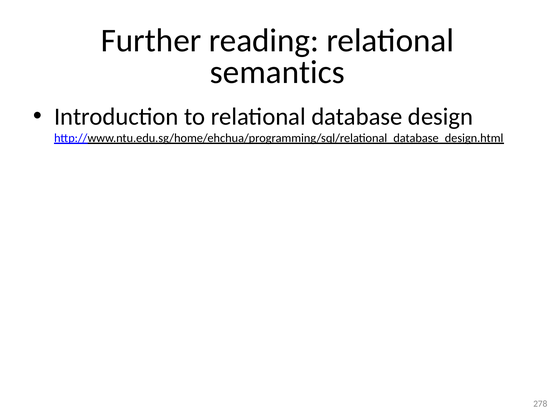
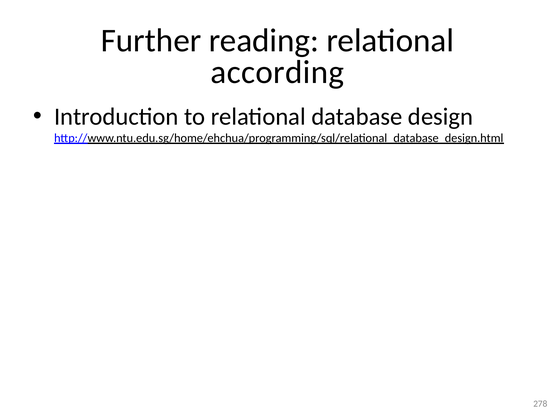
semantics: semantics -> according (277, 72)
